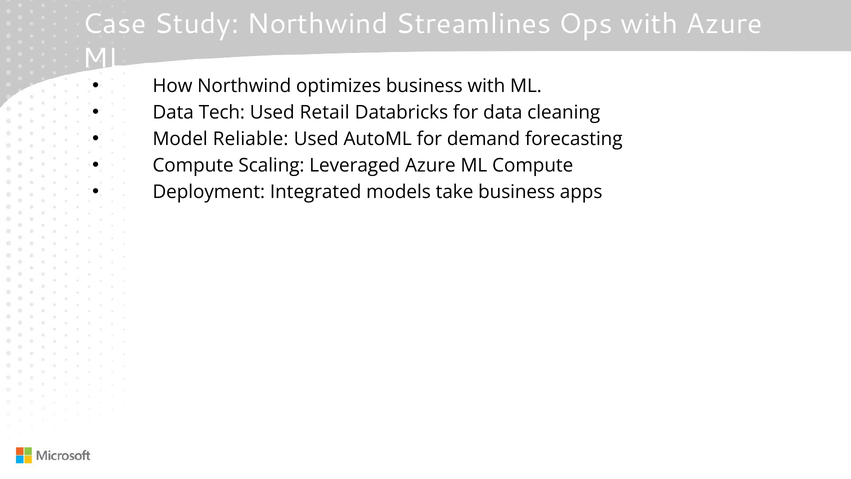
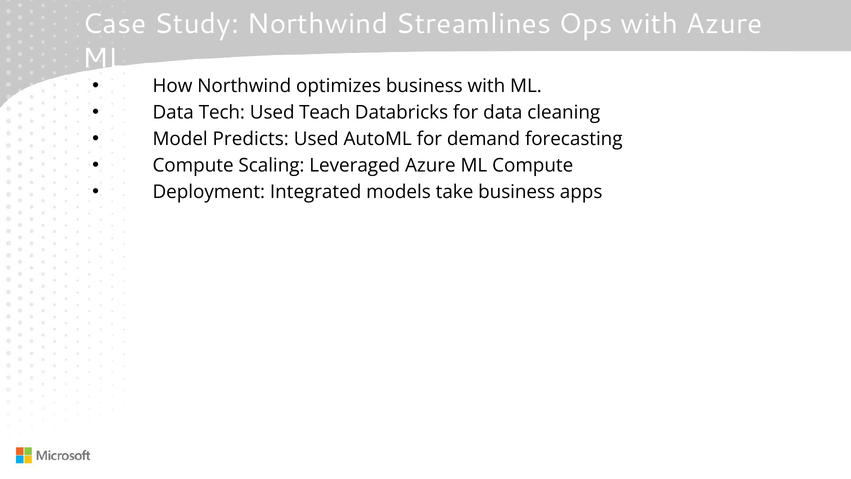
Retail: Retail -> Teach (325, 113)
Reliable: Reliable -> Predicts (251, 139)
